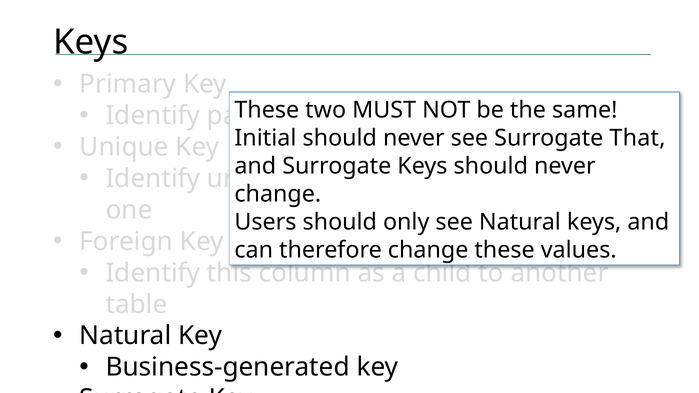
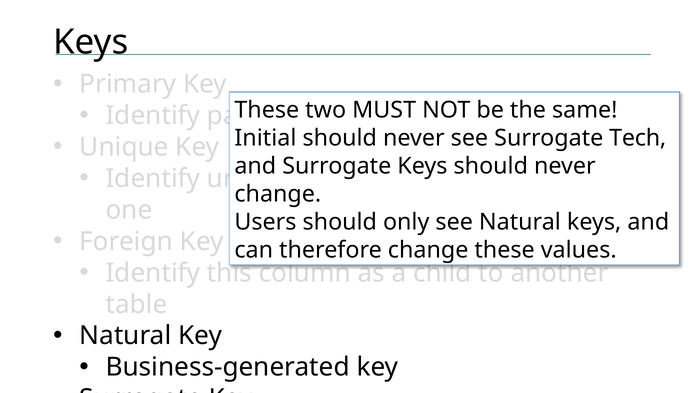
That: That -> Tech (638, 138)
